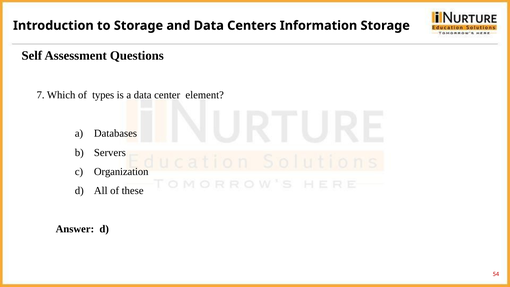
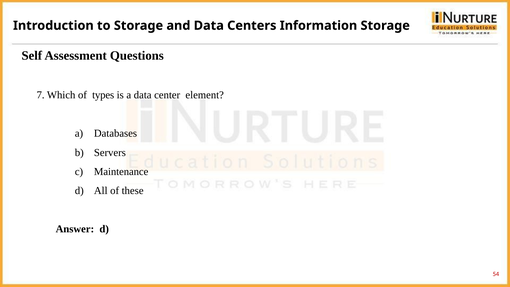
Organization: Organization -> Maintenance (121, 172)
